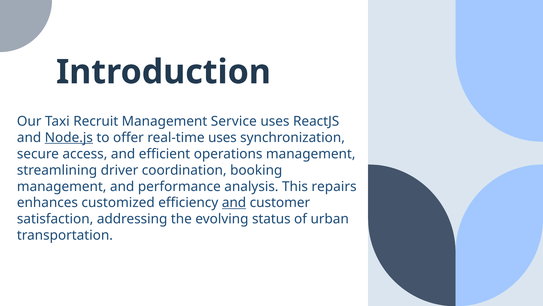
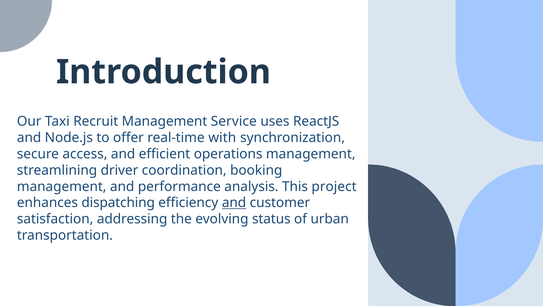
Node.js underline: present -> none (69, 137)
real-time uses: uses -> with (222, 137)
repairs: repairs -> project (334, 186)
customized: customized -> dispatching (118, 202)
